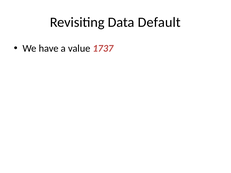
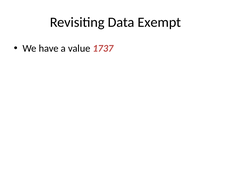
Default: Default -> Exempt (159, 22)
